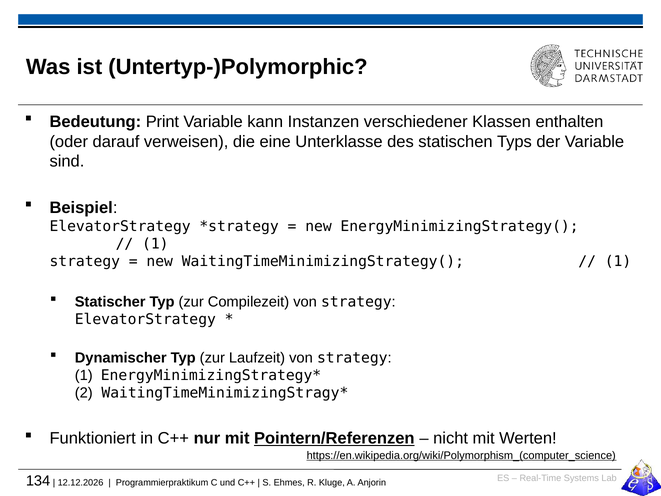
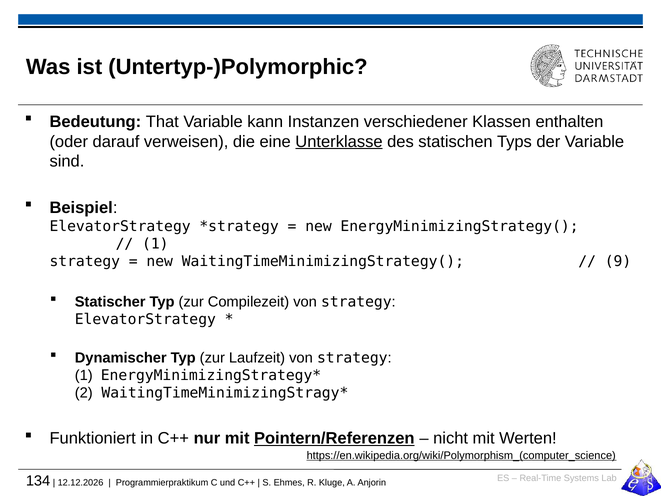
Print: Print -> That (162, 122)
Unterklasse underline: none -> present (339, 142)
1: 1 -> 9 (618, 261)
